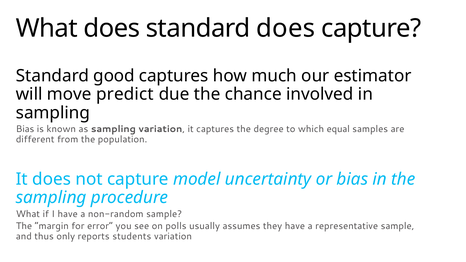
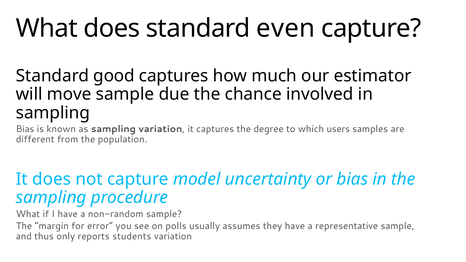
standard does: does -> even (286, 28)
move predict: predict -> sample (125, 94)
equal: equal -> users (338, 129)
